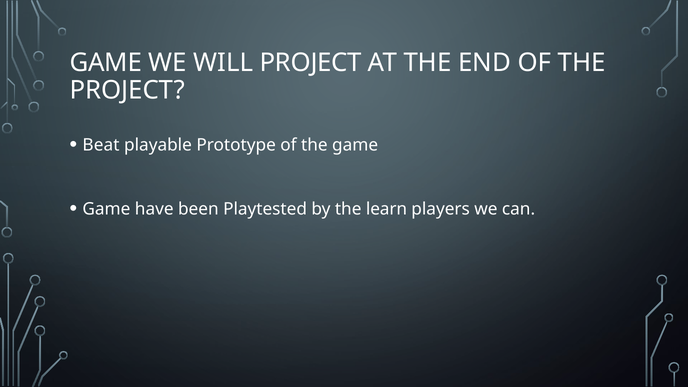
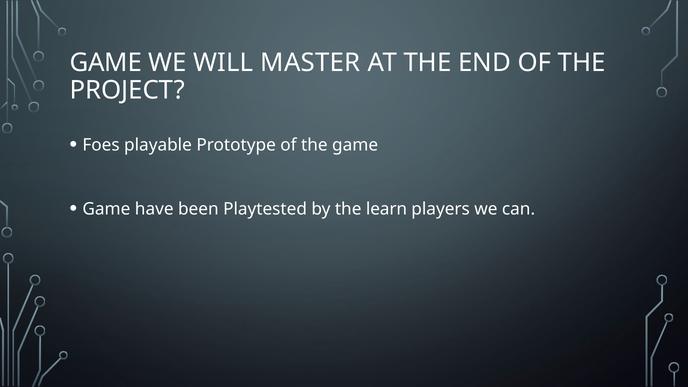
WILL PROJECT: PROJECT -> MASTER (310, 63)
Beat: Beat -> Foes (101, 145)
